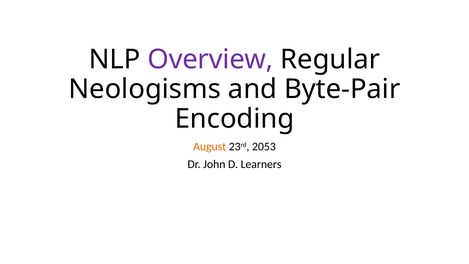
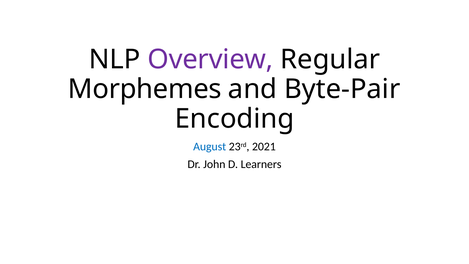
Neologisms: Neologisms -> Morphemes (145, 89)
August colour: orange -> blue (210, 147)
2053: 2053 -> 2021 (264, 147)
